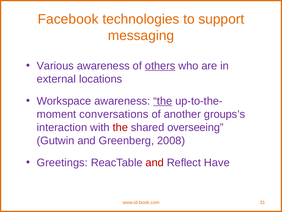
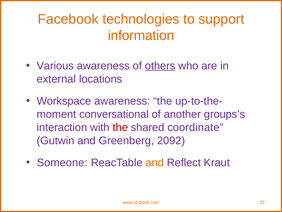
messaging: messaging -> information (141, 36)
the underline: present -> none (163, 101)
conversations: conversations -> conversational (114, 114)
overseeing: overseeing -> coordinate (195, 127)
2008: 2008 -> 2092 (171, 140)
Greetings: Greetings -> Someone (62, 162)
and colour: red -> orange (155, 162)
Have: Have -> Kraut (217, 162)
